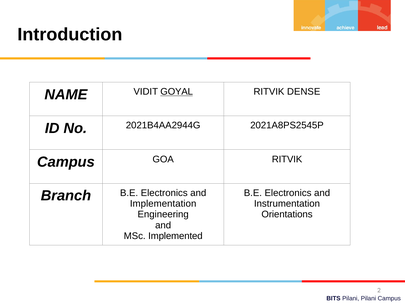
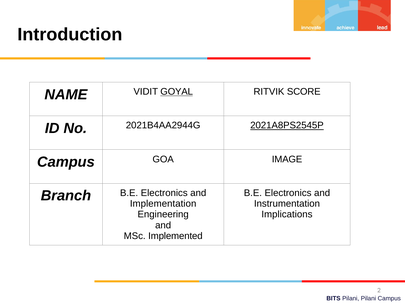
DENSE: DENSE -> SCORE (304, 92)
2021A8PS2545P underline: none -> present (287, 125)
GOA RITVIK: RITVIK -> IMAGE (287, 159)
Orientations: Orientations -> Implications (287, 214)
